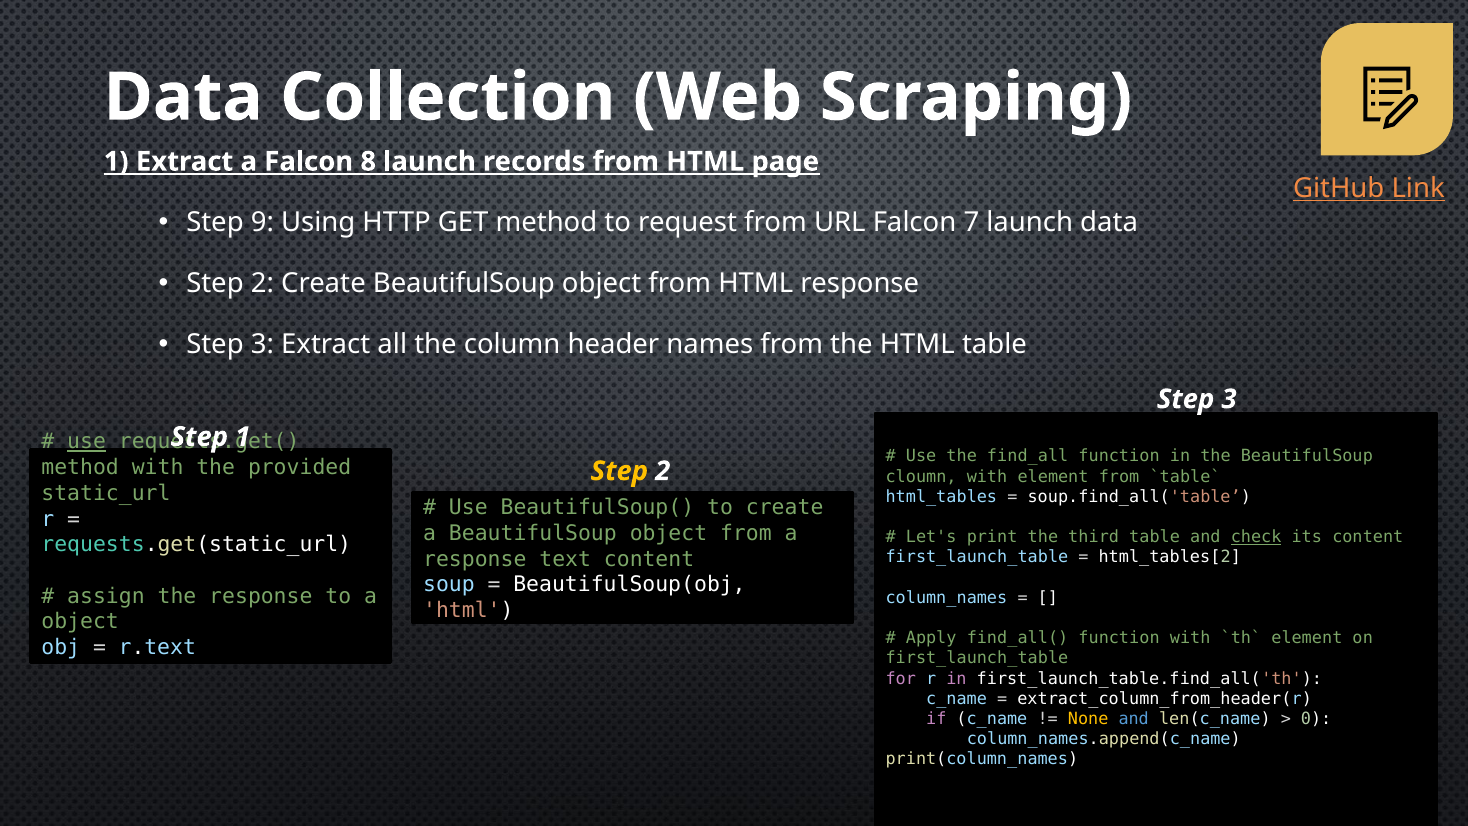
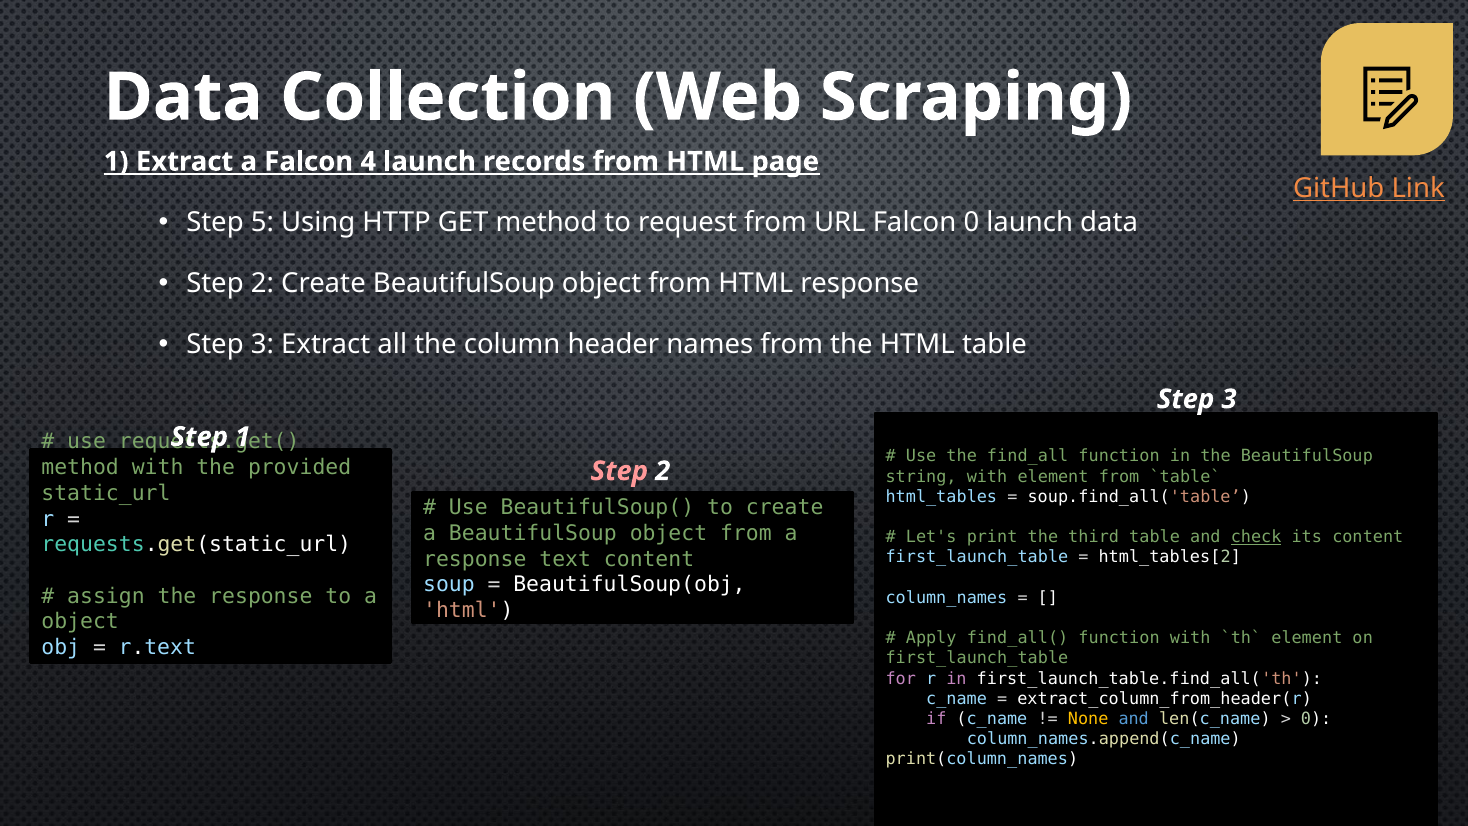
8: 8 -> 4 (368, 161)
9: 9 -> 5 (262, 223)
Falcon 7: 7 -> 0 (971, 223)
use underline: present -> none (87, 442)
Step colour: yellow -> pink (619, 471)
cloumn: cloumn -> string (921, 476)
